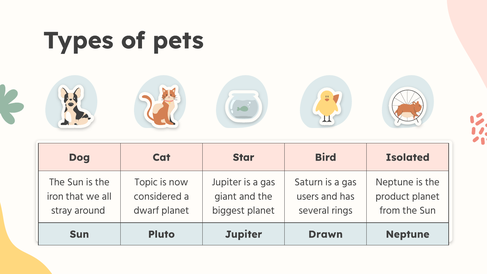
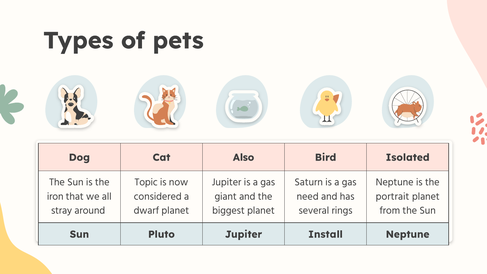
Star: Star -> Also (244, 157)
users: users -> need (308, 196)
product: product -> portrait (393, 196)
Drawn: Drawn -> Install (326, 234)
